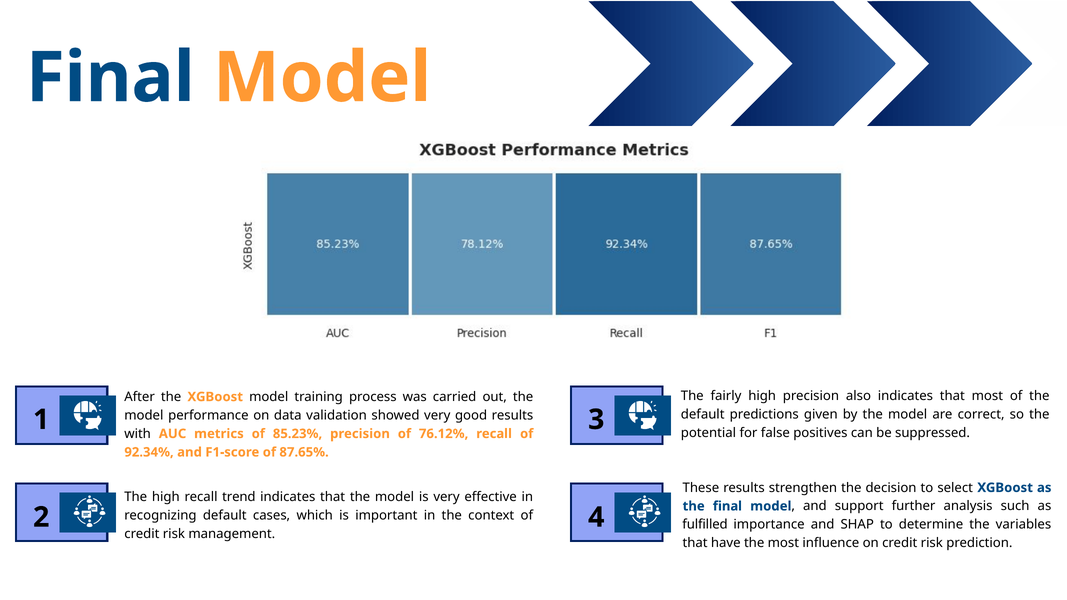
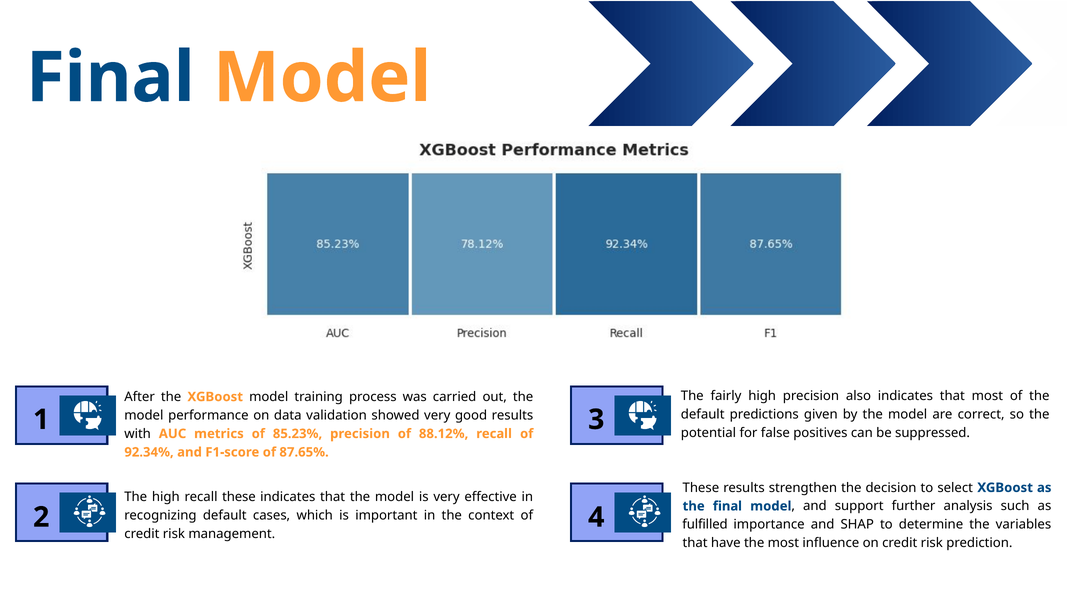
76.12%: 76.12% -> 88.12% (444, 434)
recall trend: trend -> these (239, 497)
